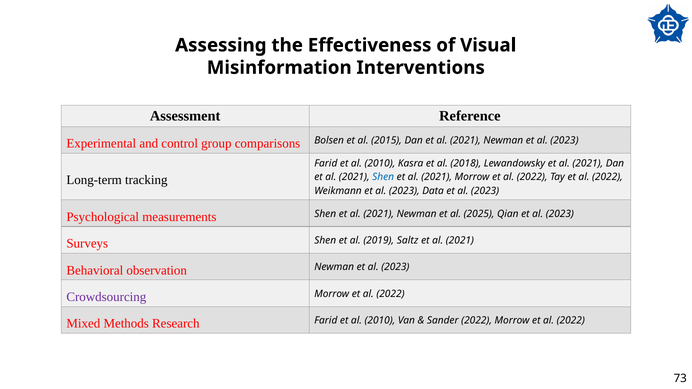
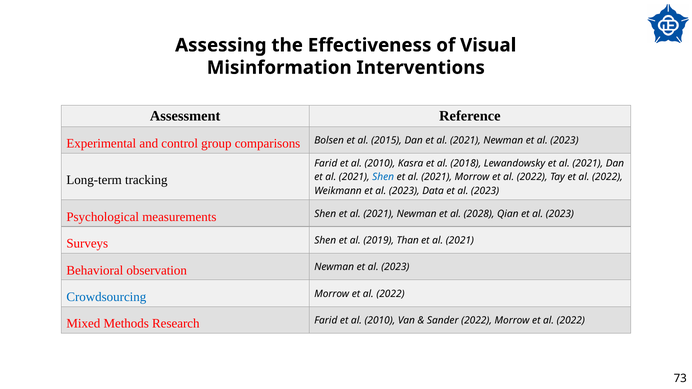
2025: 2025 -> 2028 (479, 214)
Saltz: Saltz -> Than (408, 241)
Crowdsourcing colour: purple -> blue (106, 297)
